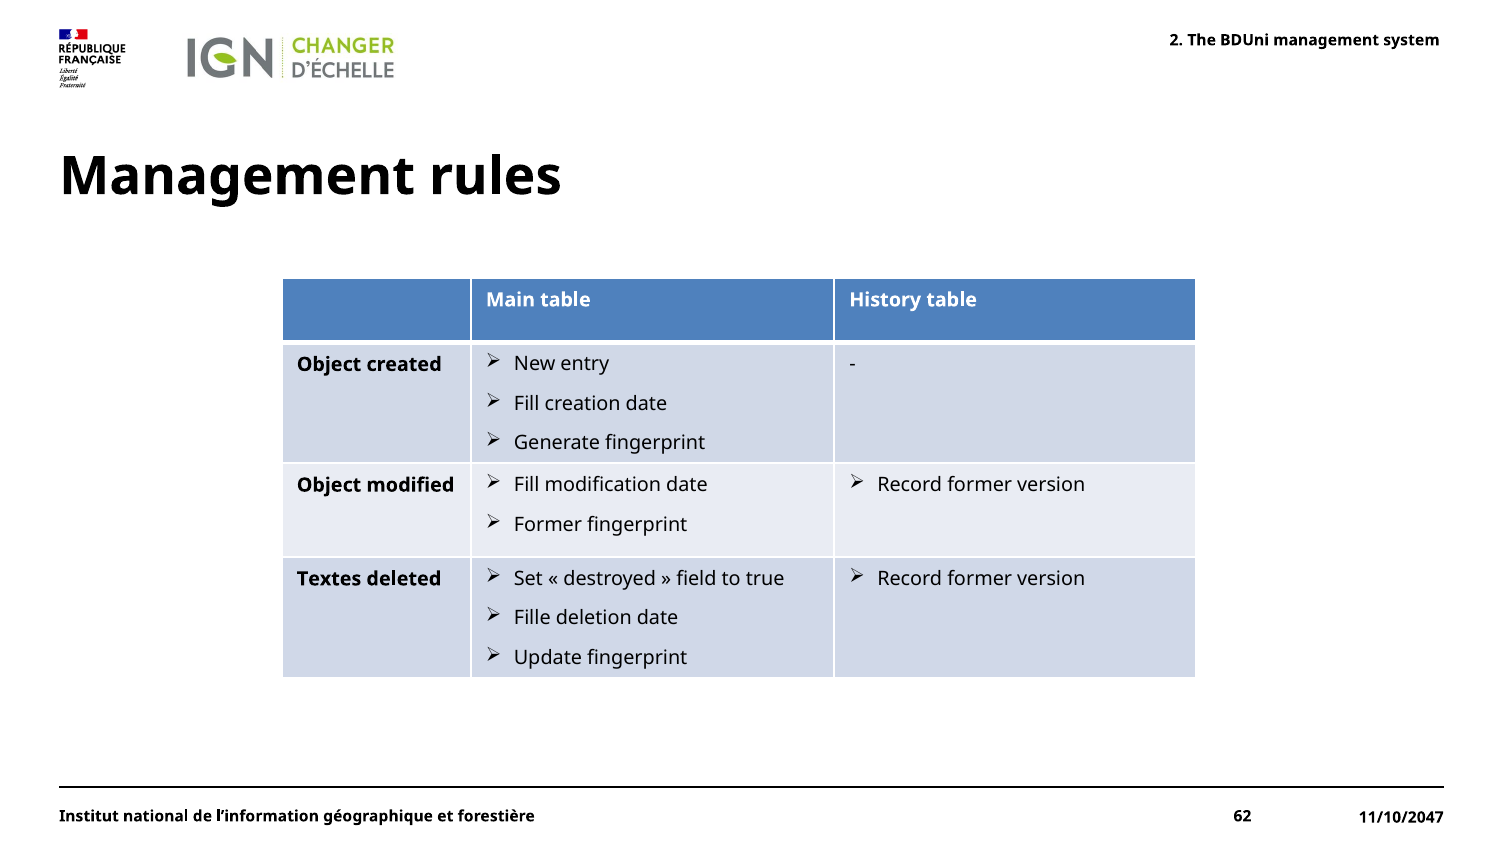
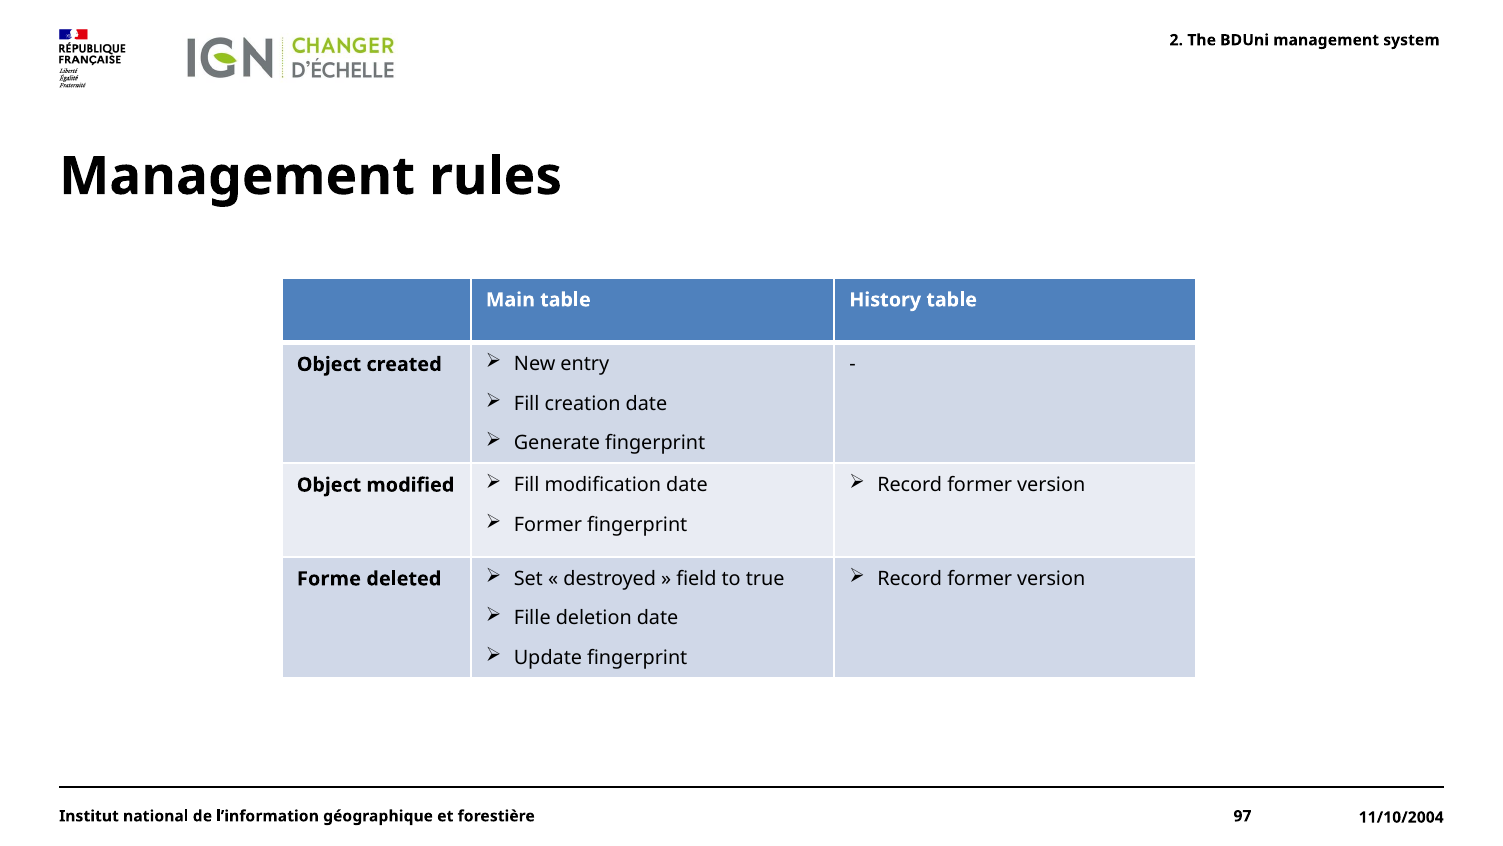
Textes: Textes -> Forme (329, 579)
62: 62 -> 97 (1242, 816)
11/10/2047: 11/10/2047 -> 11/10/2004 (1401, 817)
